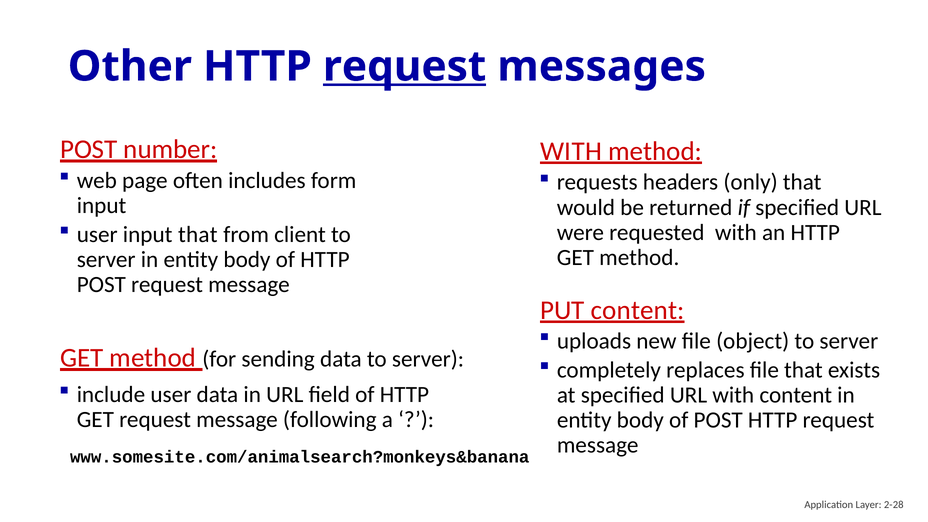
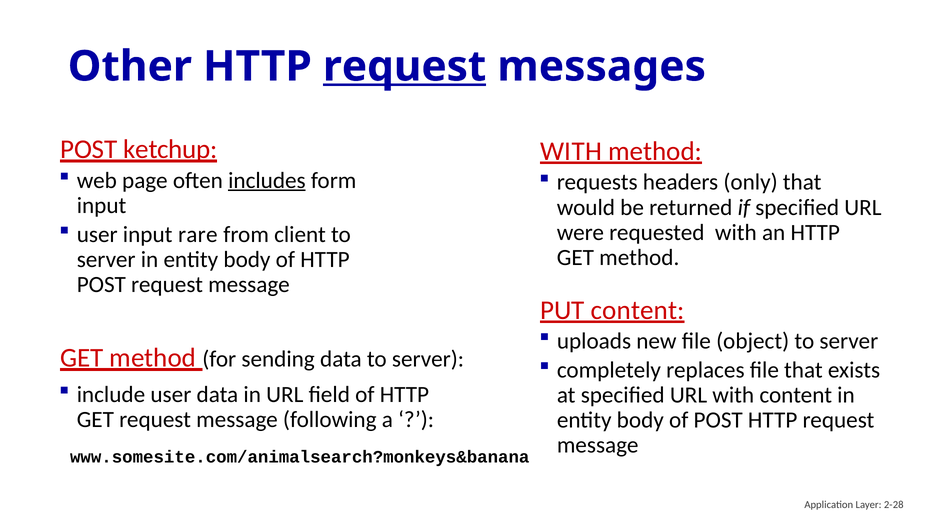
number: number -> ketchup (170, 149)
includes underline: none -> present (267, 180)
input that: that -> rare (198, 234)
